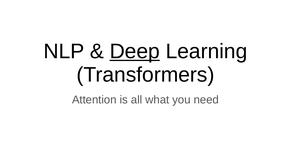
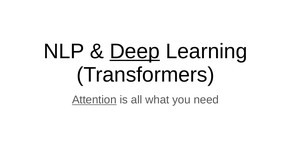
Attention underline: none -> present (94, 100)
